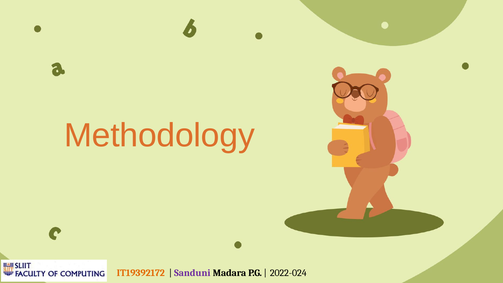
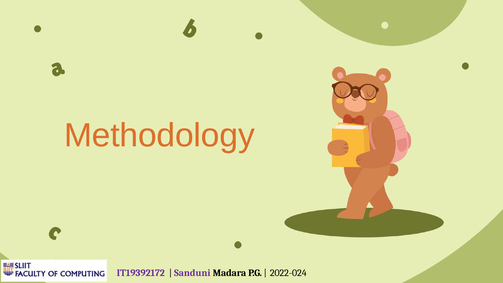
IT19392172 colour: orange -> purple (141, 273)
